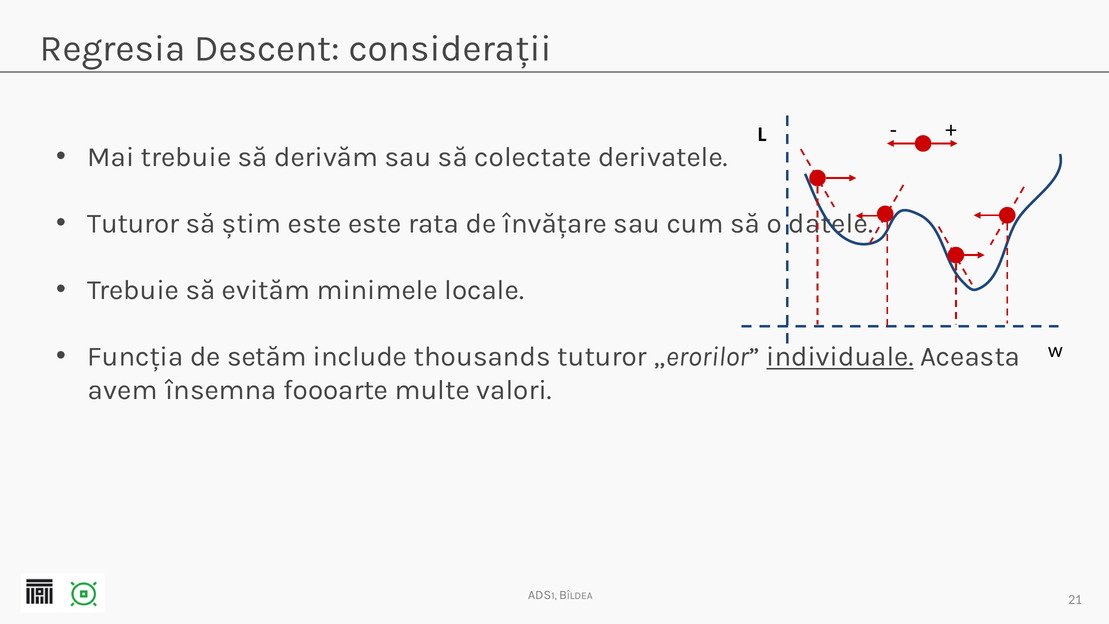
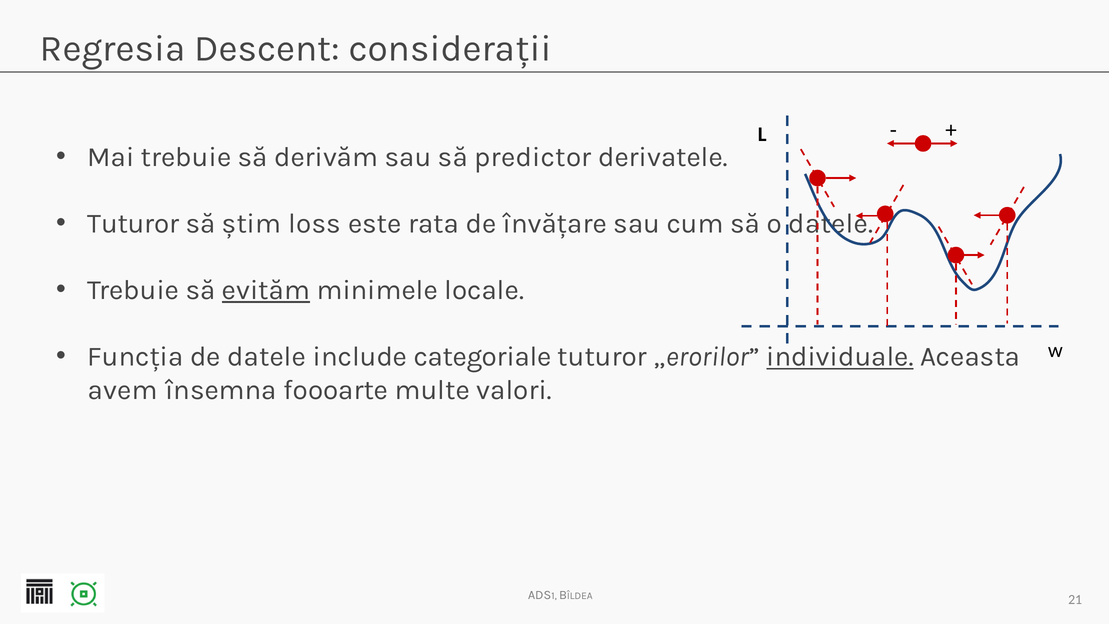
colectate: colectate -> predictor (533, 157)
știm este: este -> loss (315, 223)
evităm underline: none -> present (266, 290)
de setăm: setăm -> datele (267, 357)
thousands: thousands -> categoriale (482, 357)
